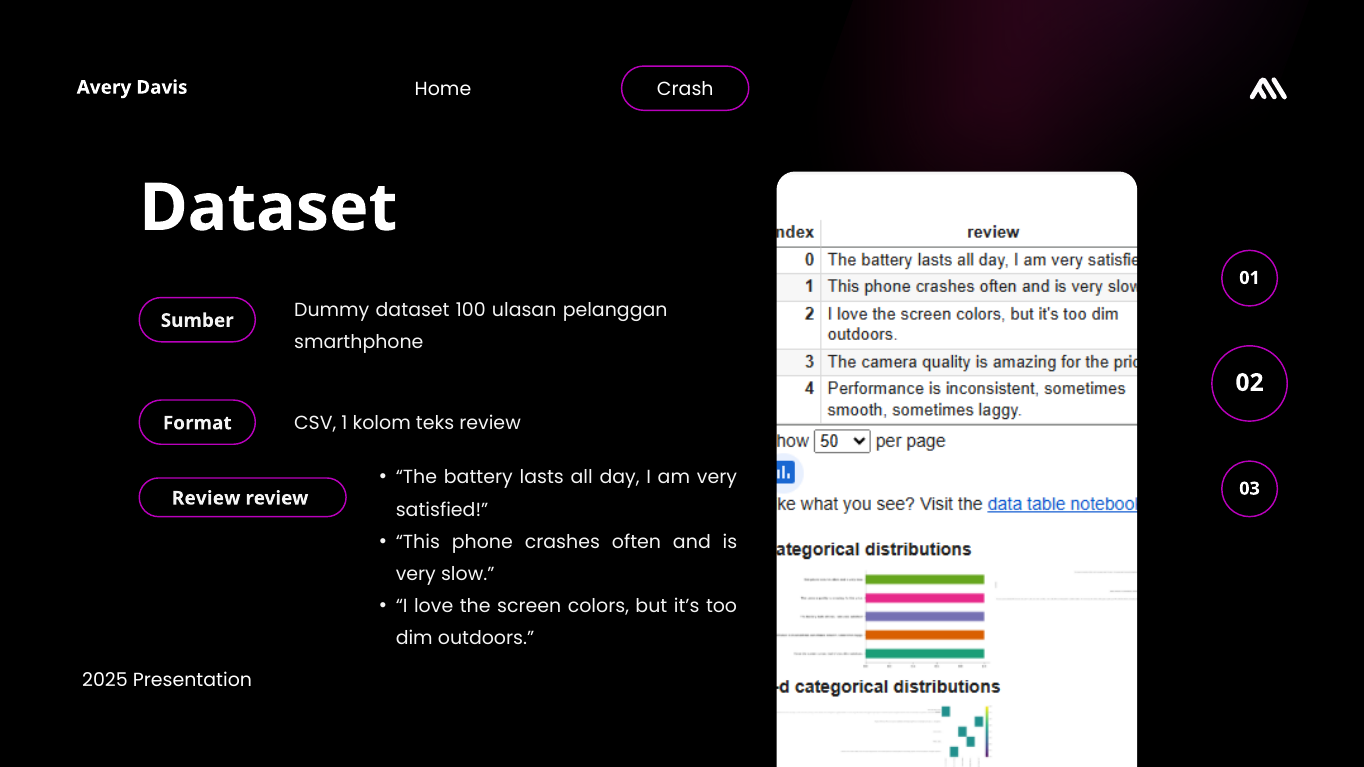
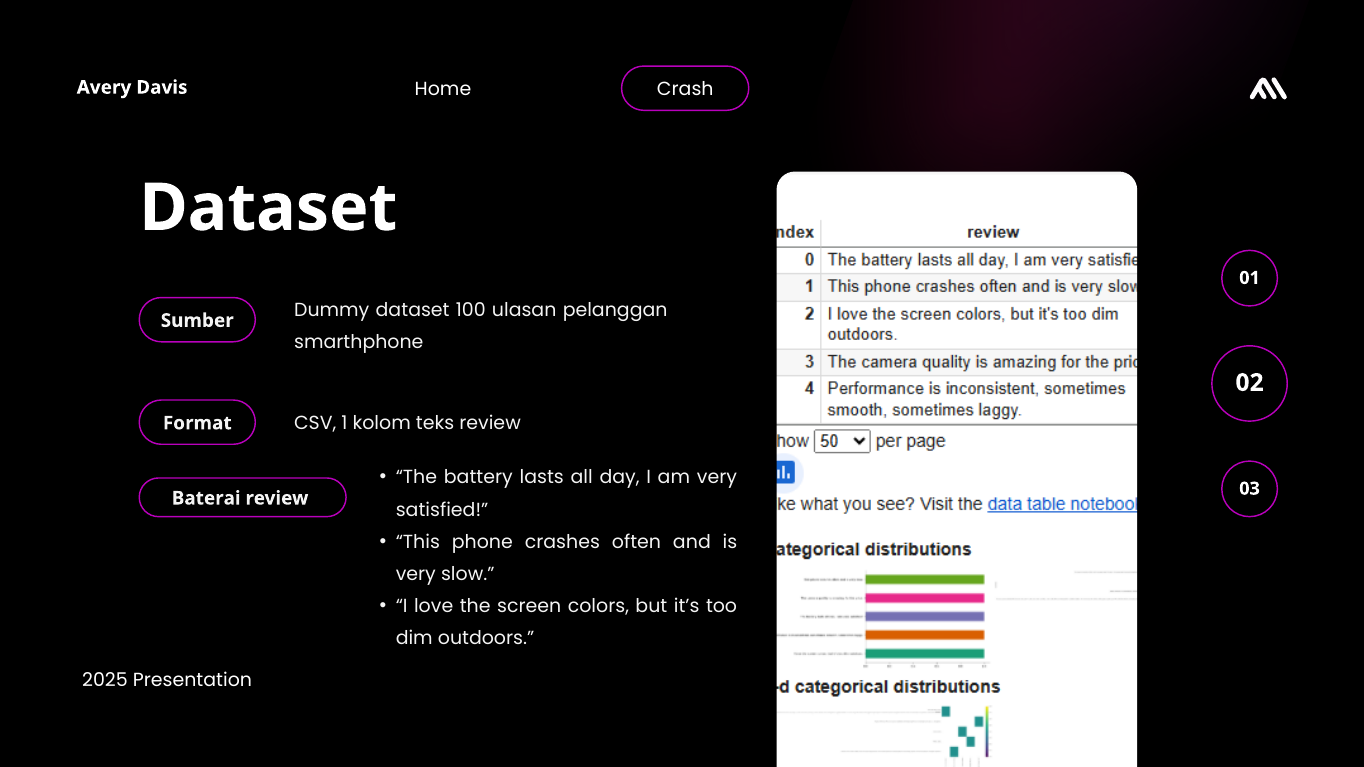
Review: Review -> Baterai (206, 498)
